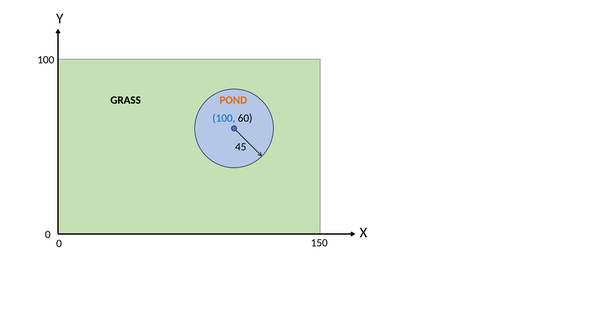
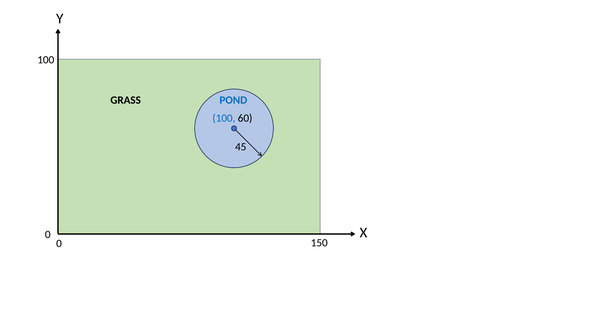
POND colour: orange -> blue (233, 100)
